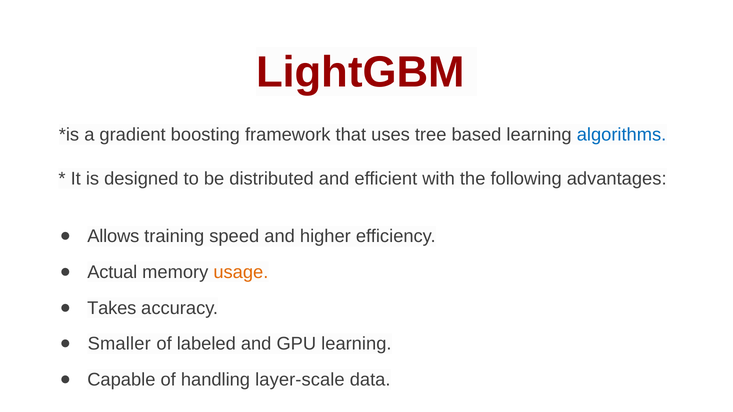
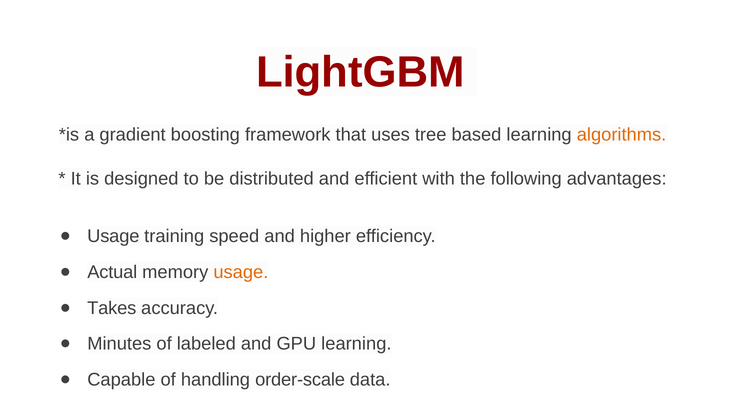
algorithms colour: blue -> orange (622, 135)
Allows: Allows -> Usage (113, 237)
Smaller: Smaller -> Minutes (119, 344)
layer-scale: layer-scale -> order-scale (300, 380)
